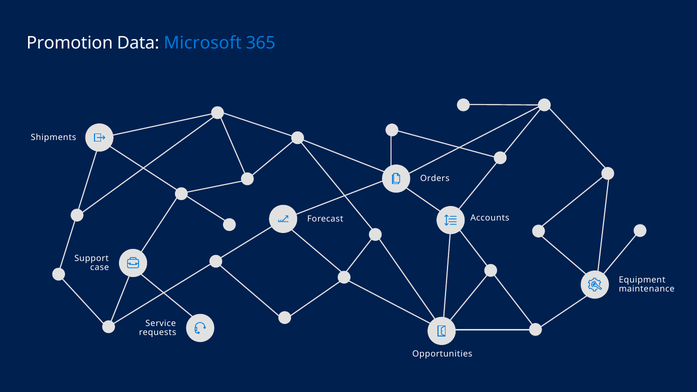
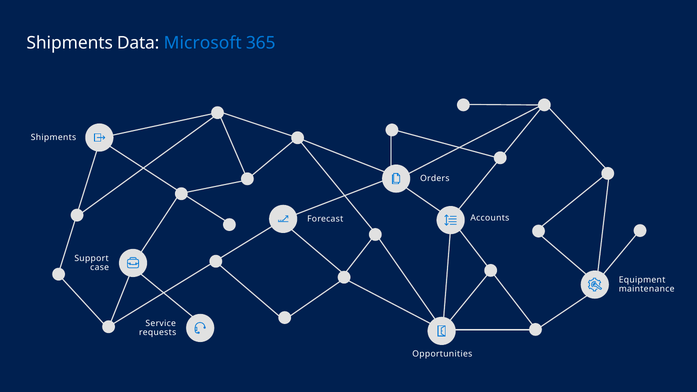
Promotion: Promotion -> Shipments (70, 43)
